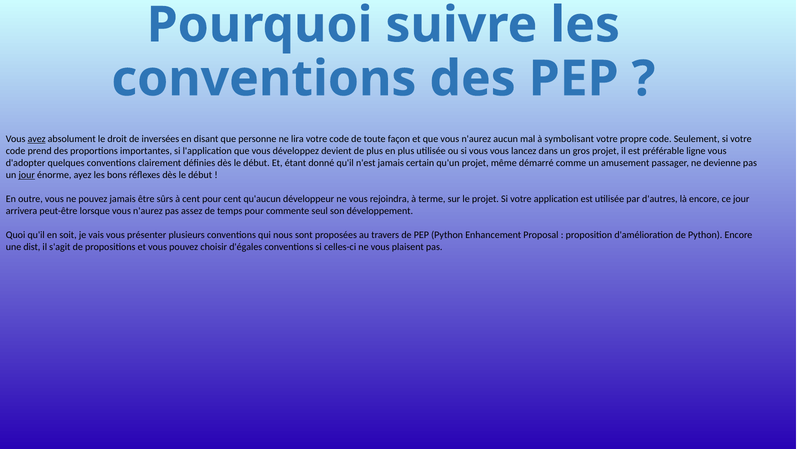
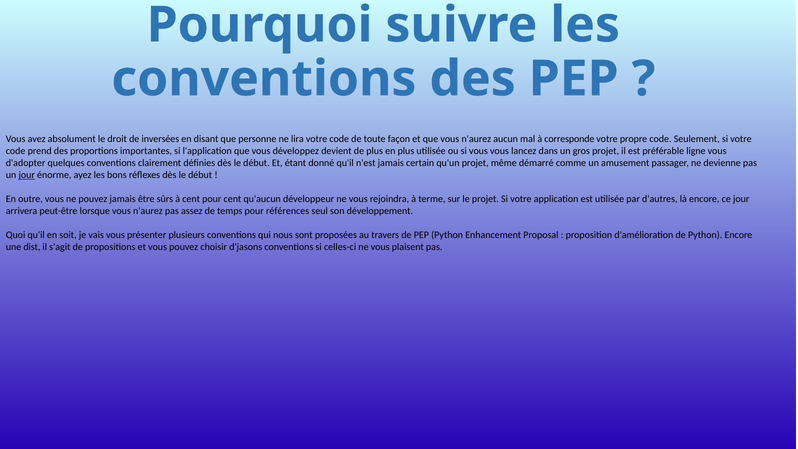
avez underline: present -> none (37, 139)
symbolisant: symbolisant -> corresponde (569, 139)
commente: commente -> références (288, 211)
d'égales: d'égales -> d'jasons (246, 247)
